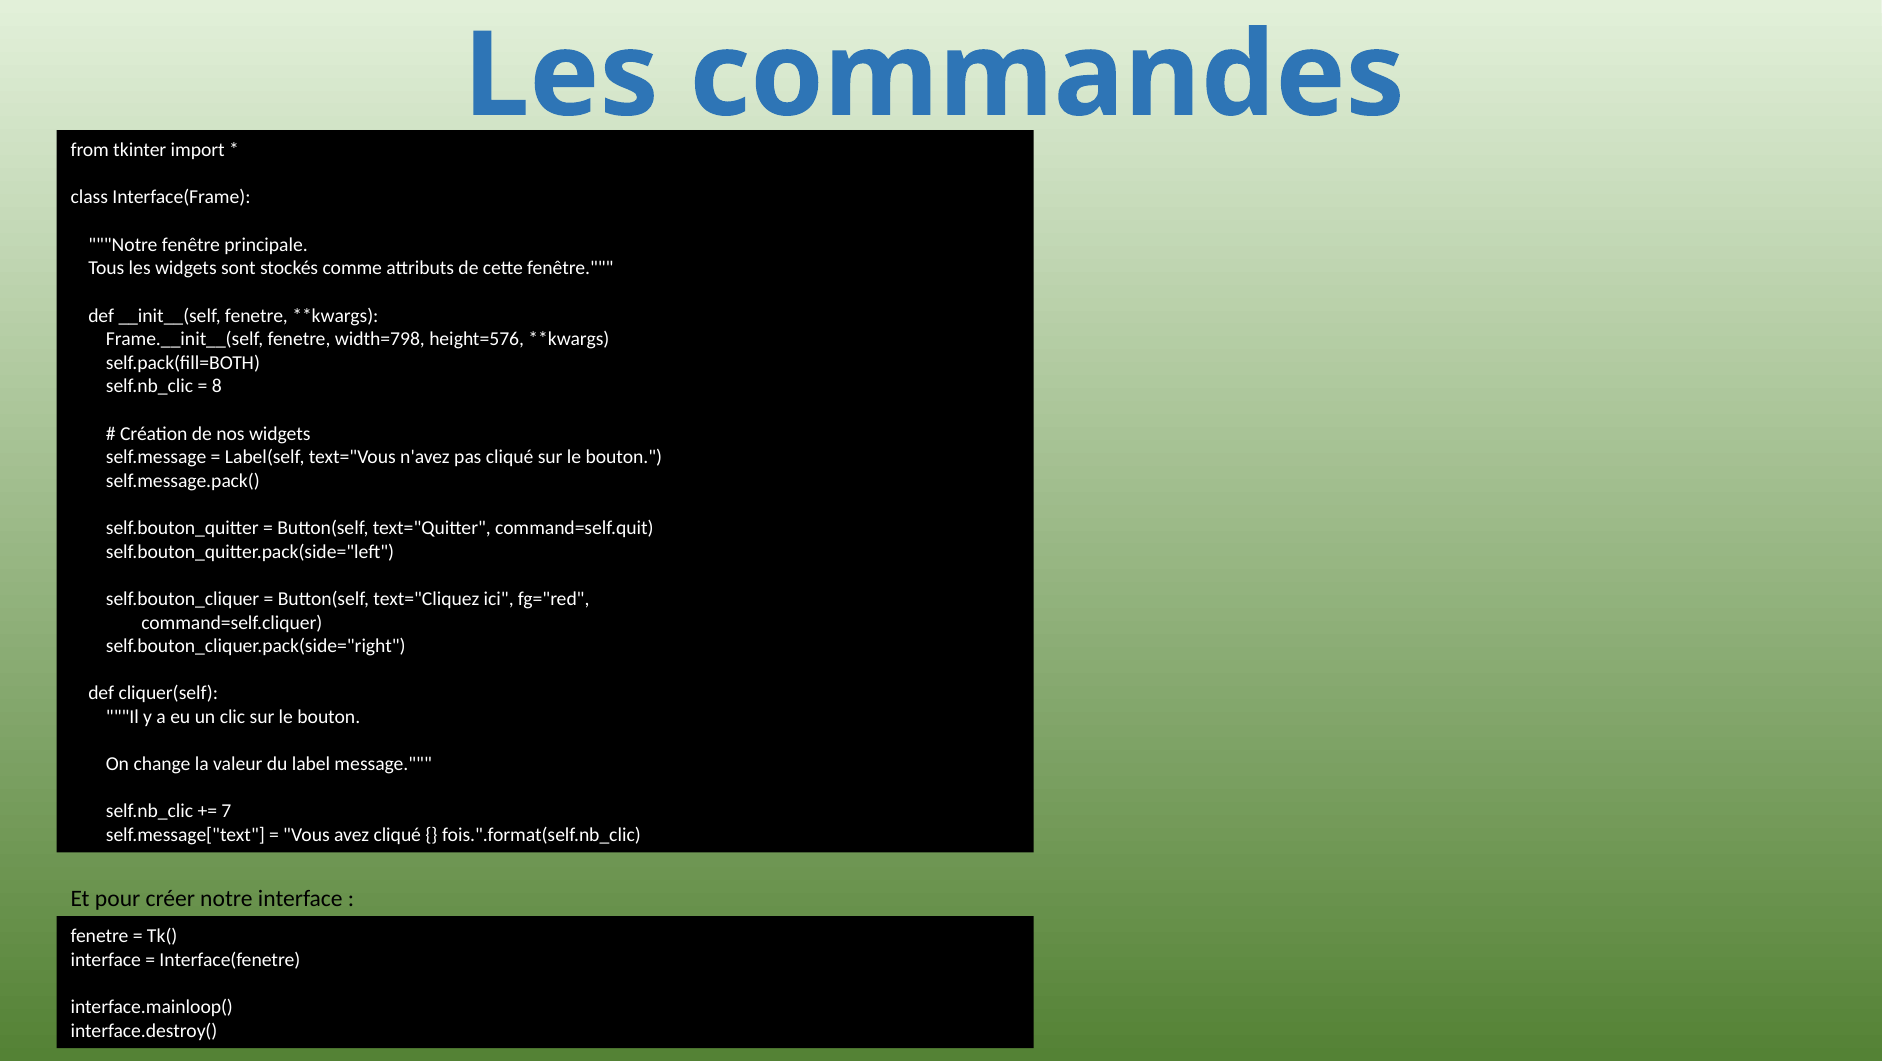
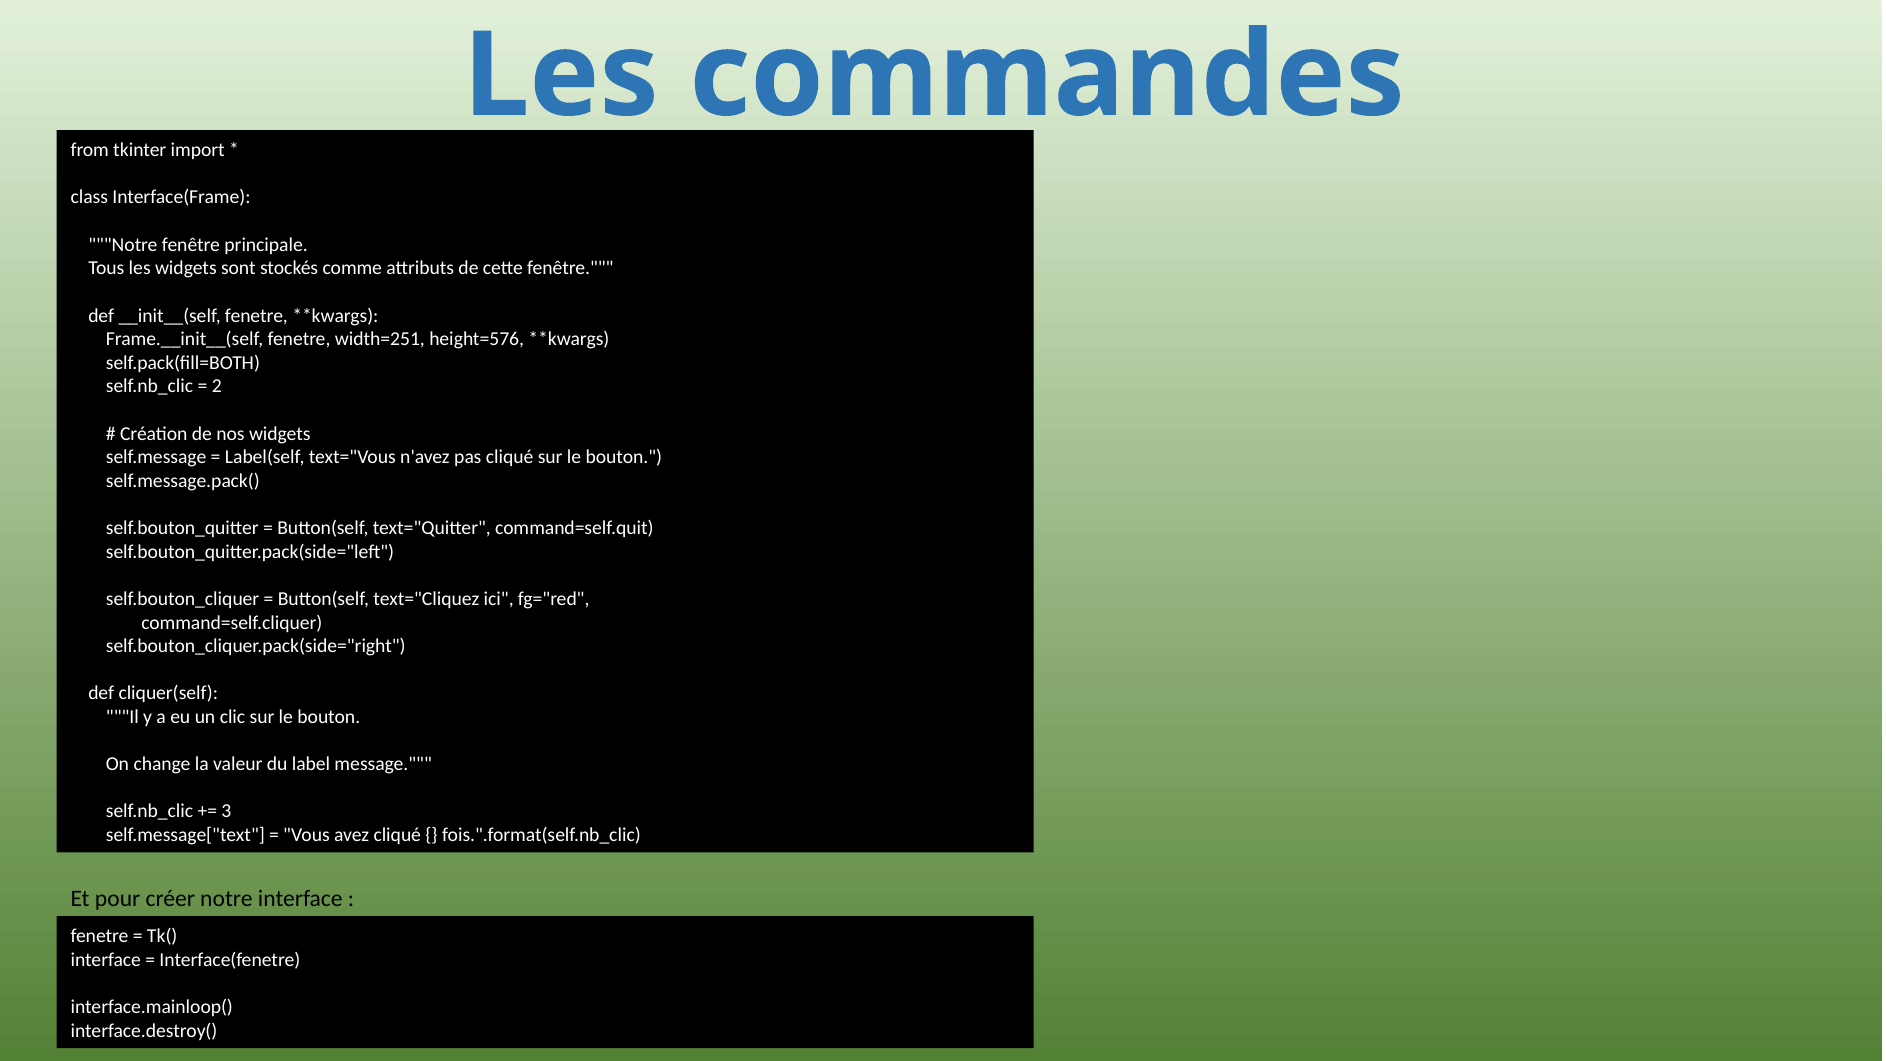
width=798: width=798 -> width=251 (380, 339)
8: 8 -> 2 (217, 386)
7: 7 -> 3 (226, 811)
